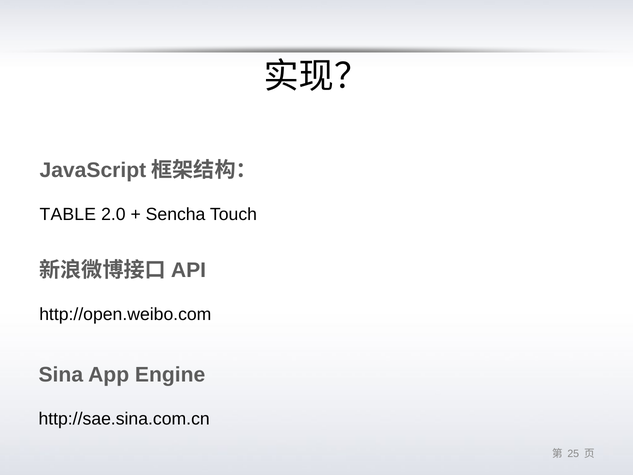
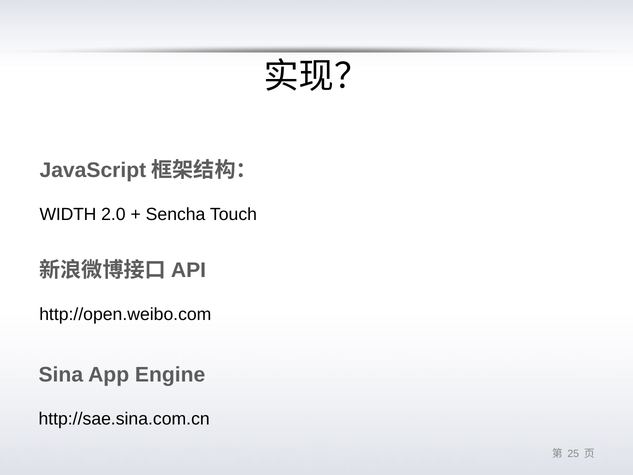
TABLE: TABLE -> WIDTH (68, 214)
